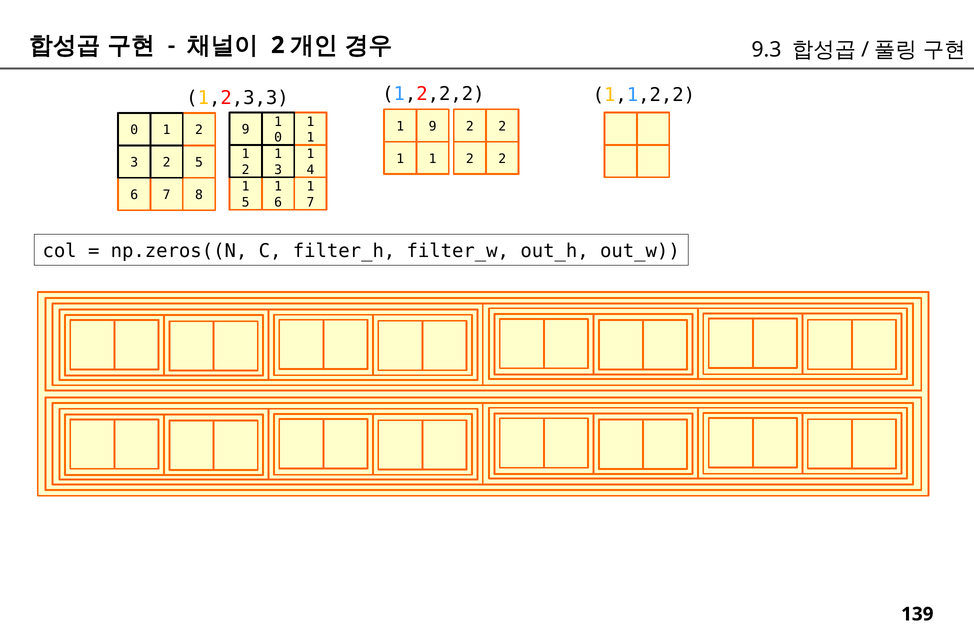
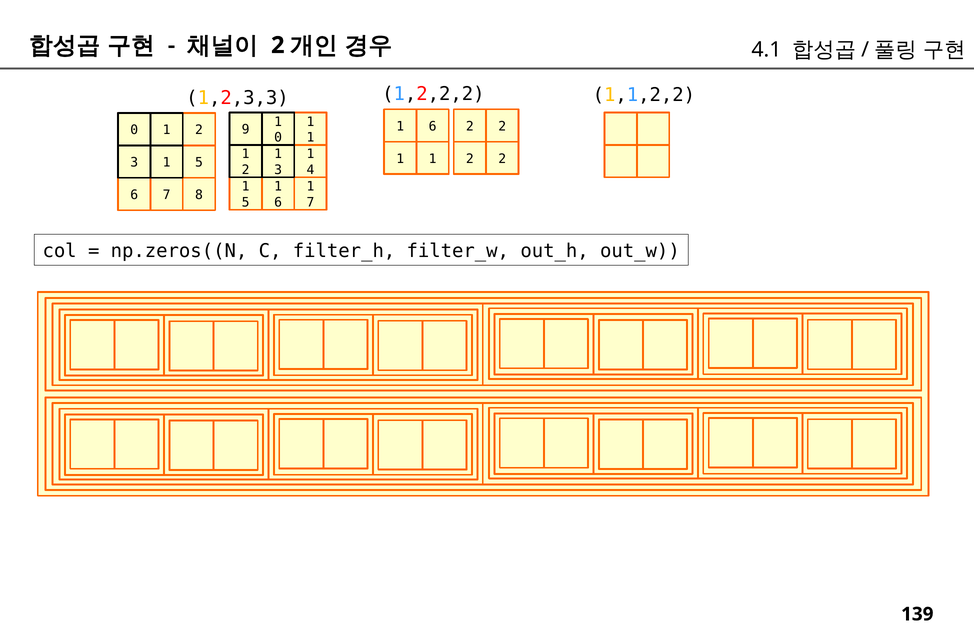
9.3: 9.3 -> 4.1 (766, 50)
9: 9 -> 6 (433, 126)
2: 2 -> 1 (167, 162)
